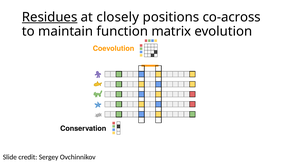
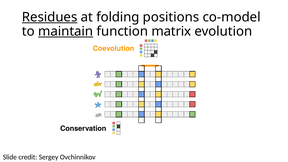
closely: closely -> folding (118, 17)
co-across: co-across -> co-model (232, 17)
maintain underline: none -> present (66, 31)
